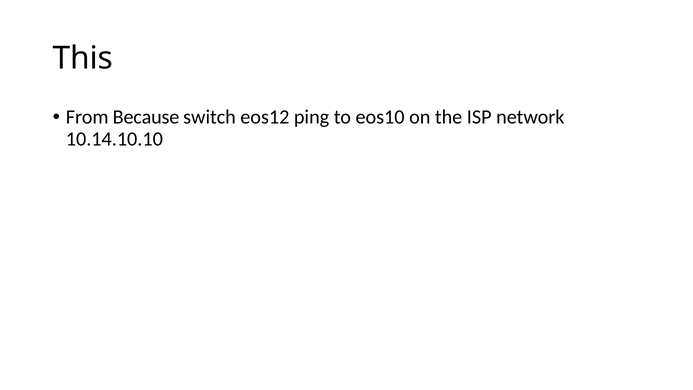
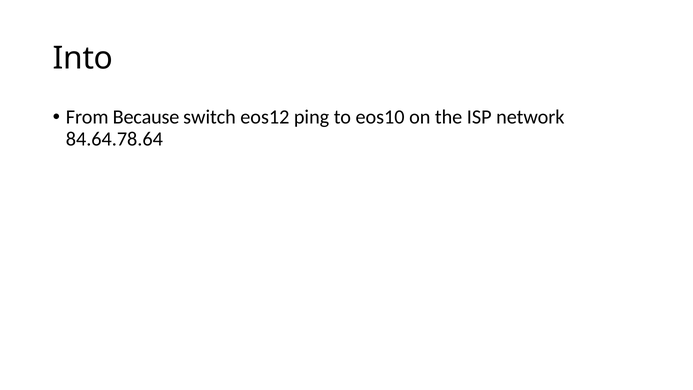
This: This -> Into (83, 58)
10.14.10.10: 10.14.10.10 -> 84.64.78.64 (114, 139)
